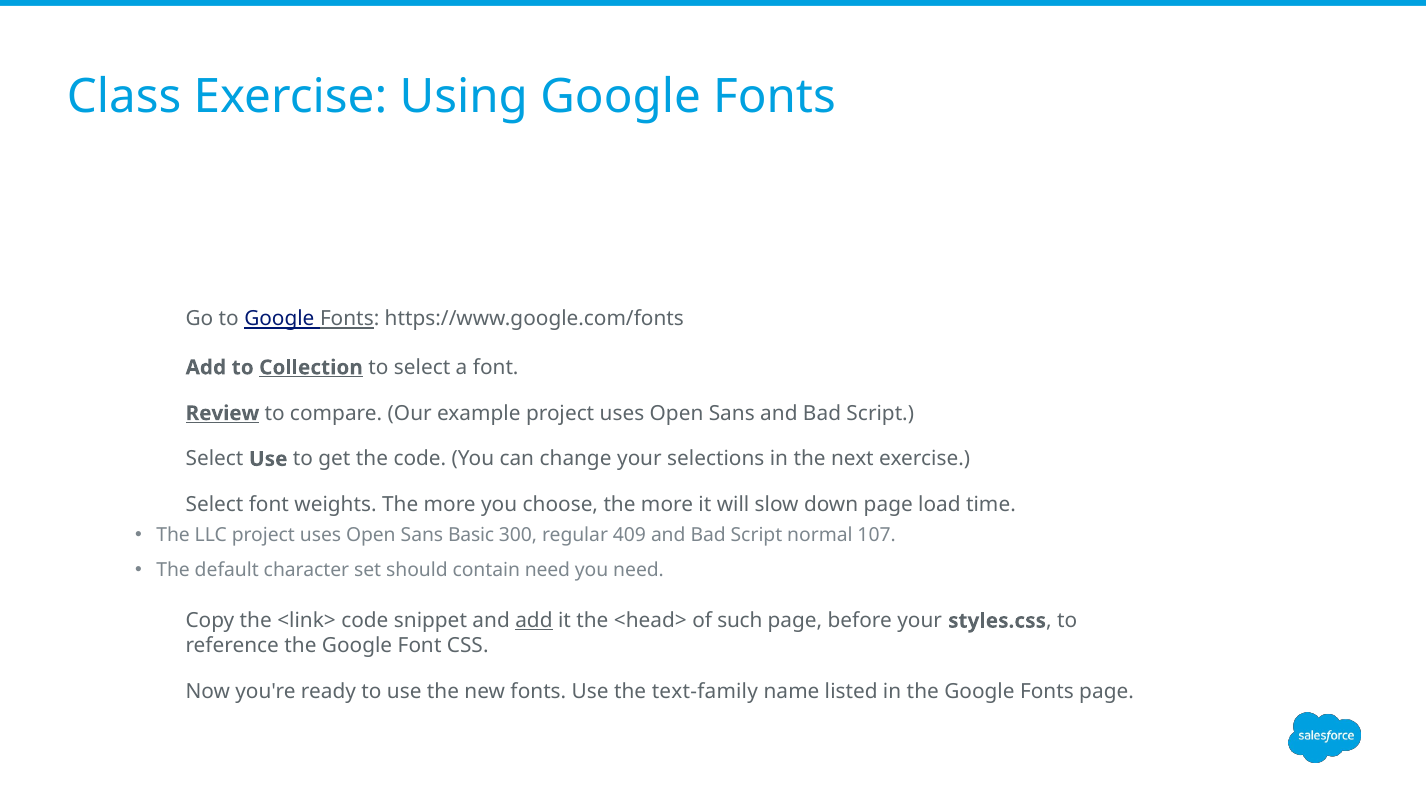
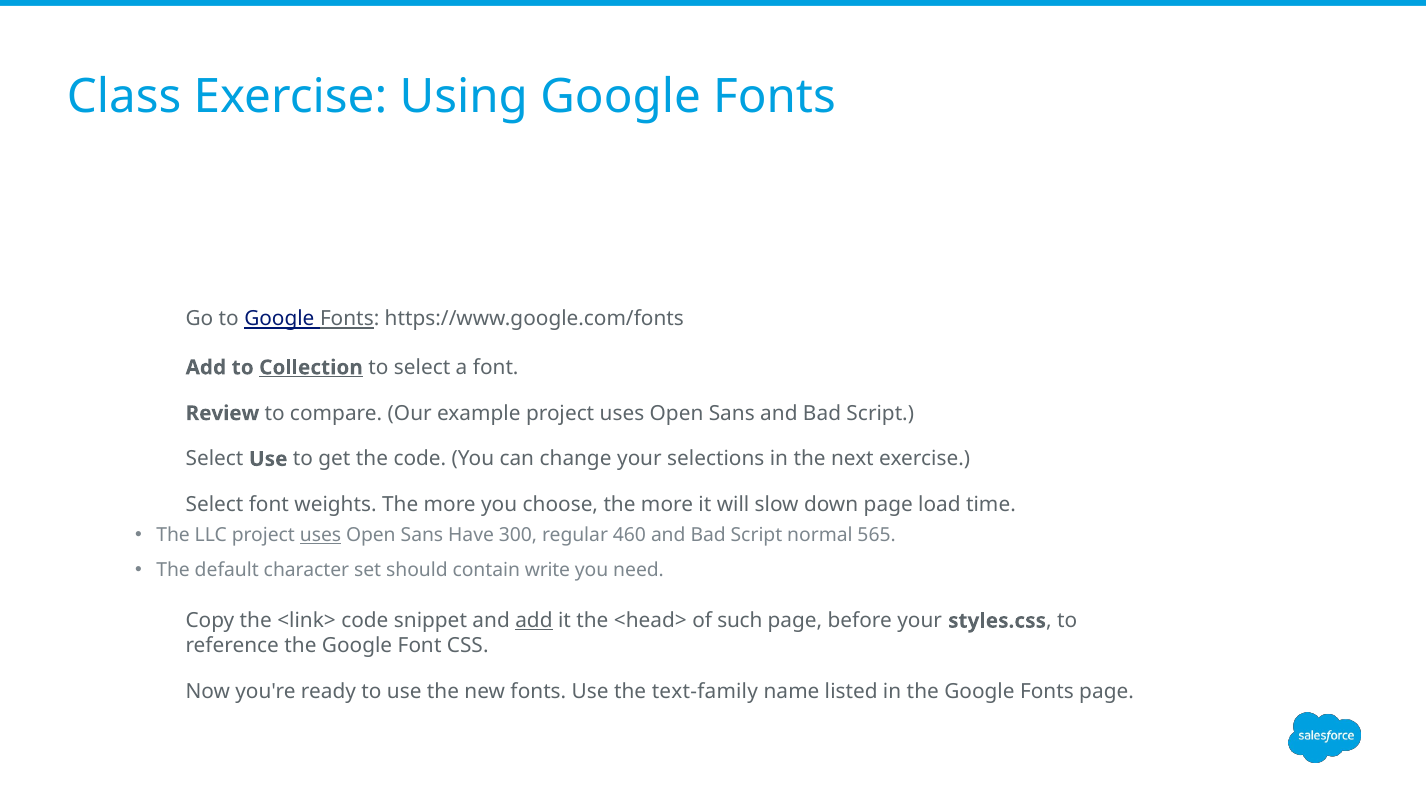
Review underline: present -> none (222, 413)
uses underline: none -> present (321, 535)
Basic: Basic -> Have (471, 535)
409: 409 -> 460 (629, 535)
107: 107 -> 565 (877, 535)
contain need: need -> write (548, 570)
